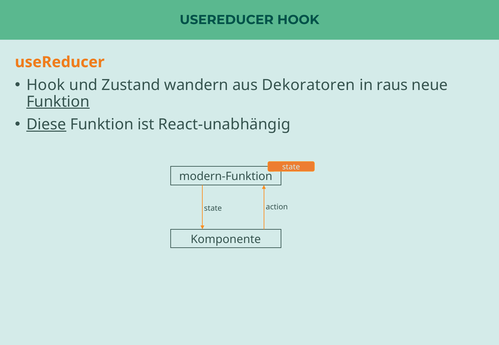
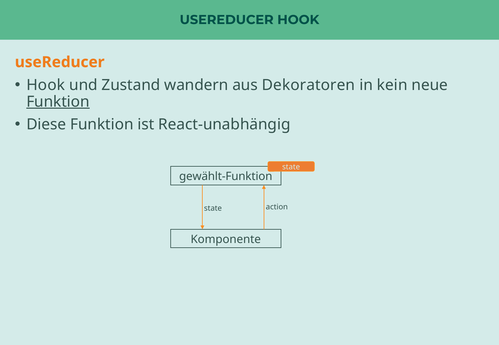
raus: raus -> kein (392, 85)
Diese underline: present -> none (46, 125)
modern-Funktion: modern-Funktion -> gewählt-Funktion (226, 177)
